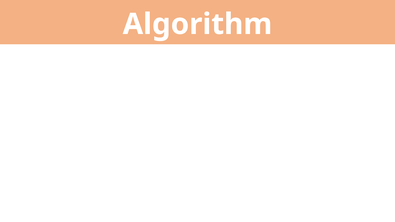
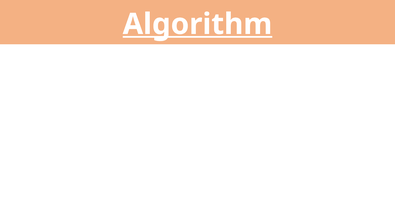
Algorithm underline: none -> present (197, 24)
